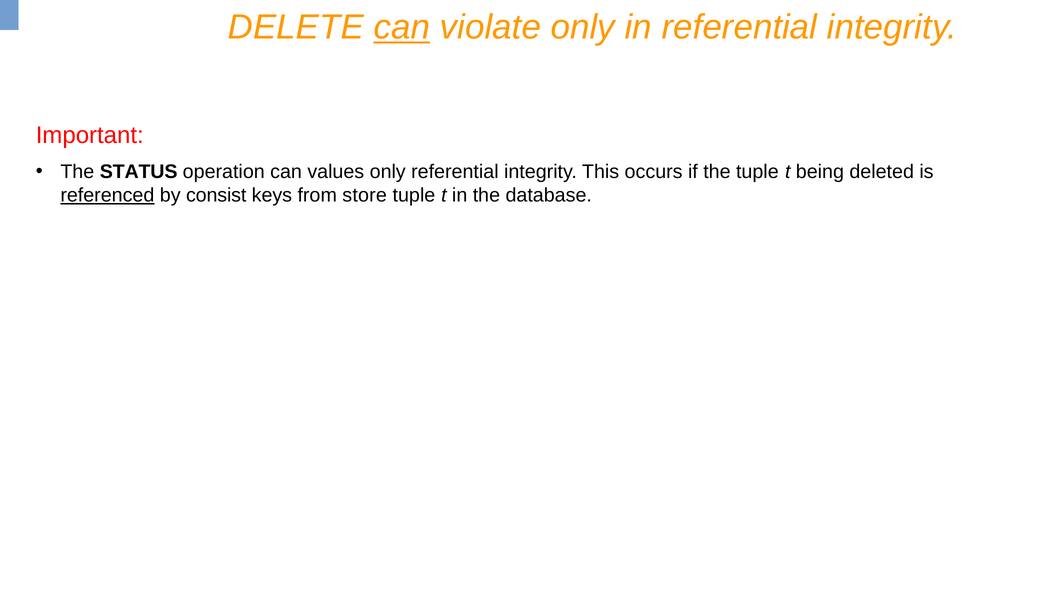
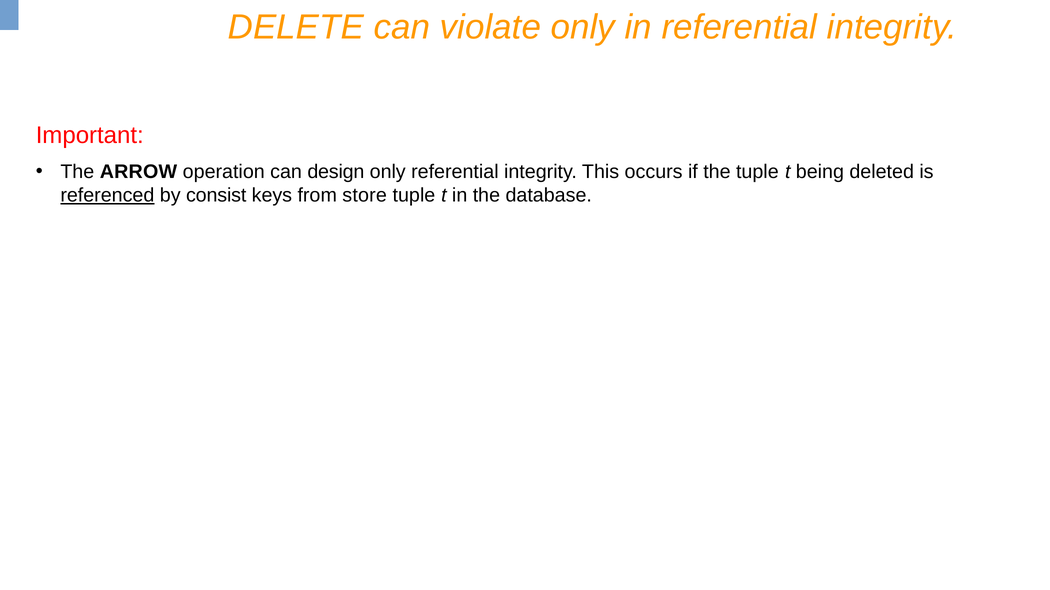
can underline: present -> none (402, 27)
STATUS: STATUS -> ARROW (138, 172)
values: values -> design (336, 172)
